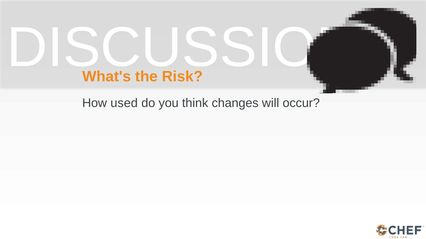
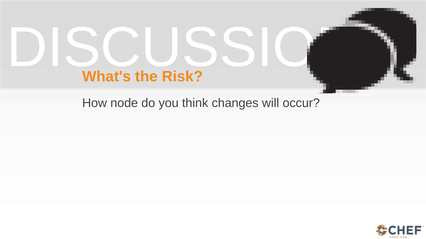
used: used -> node (124, 103)
